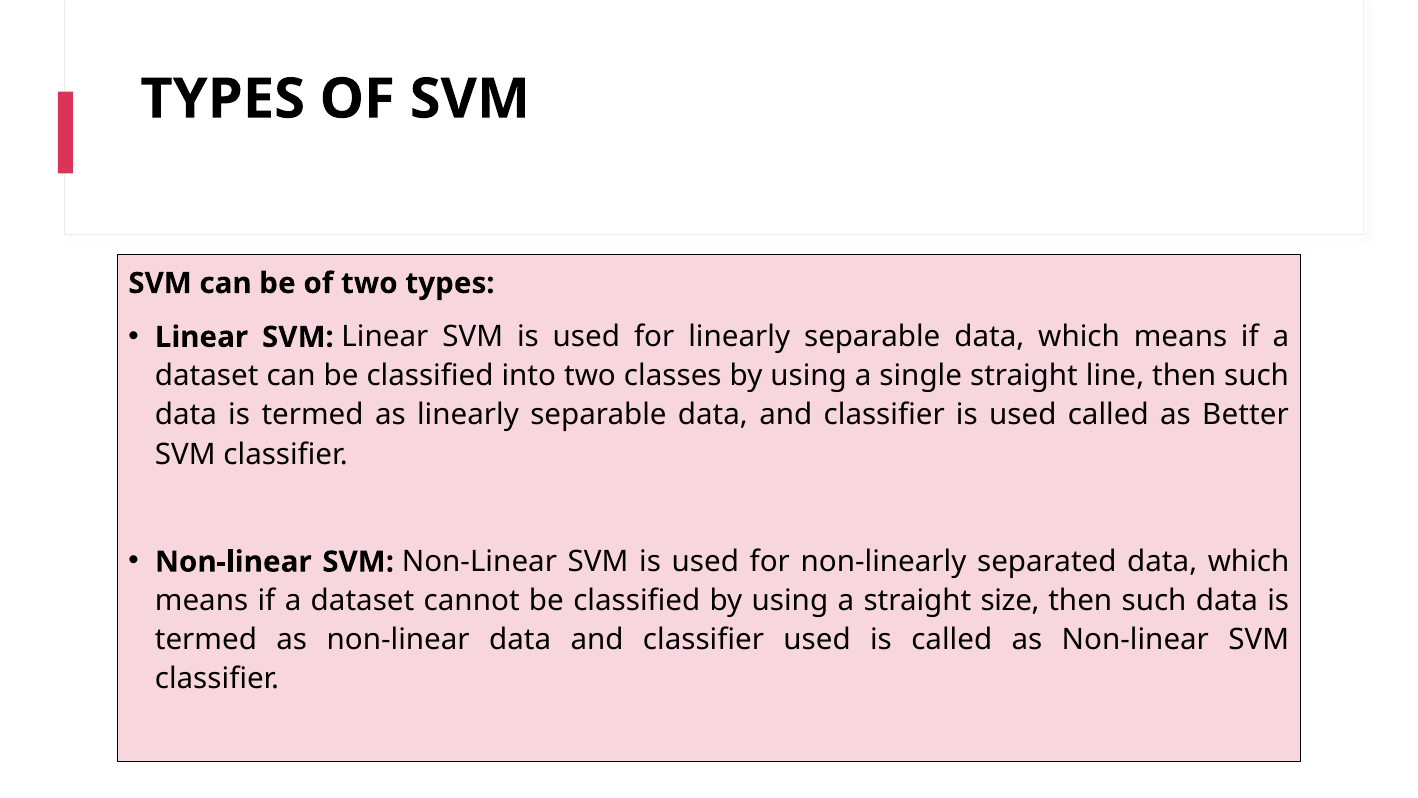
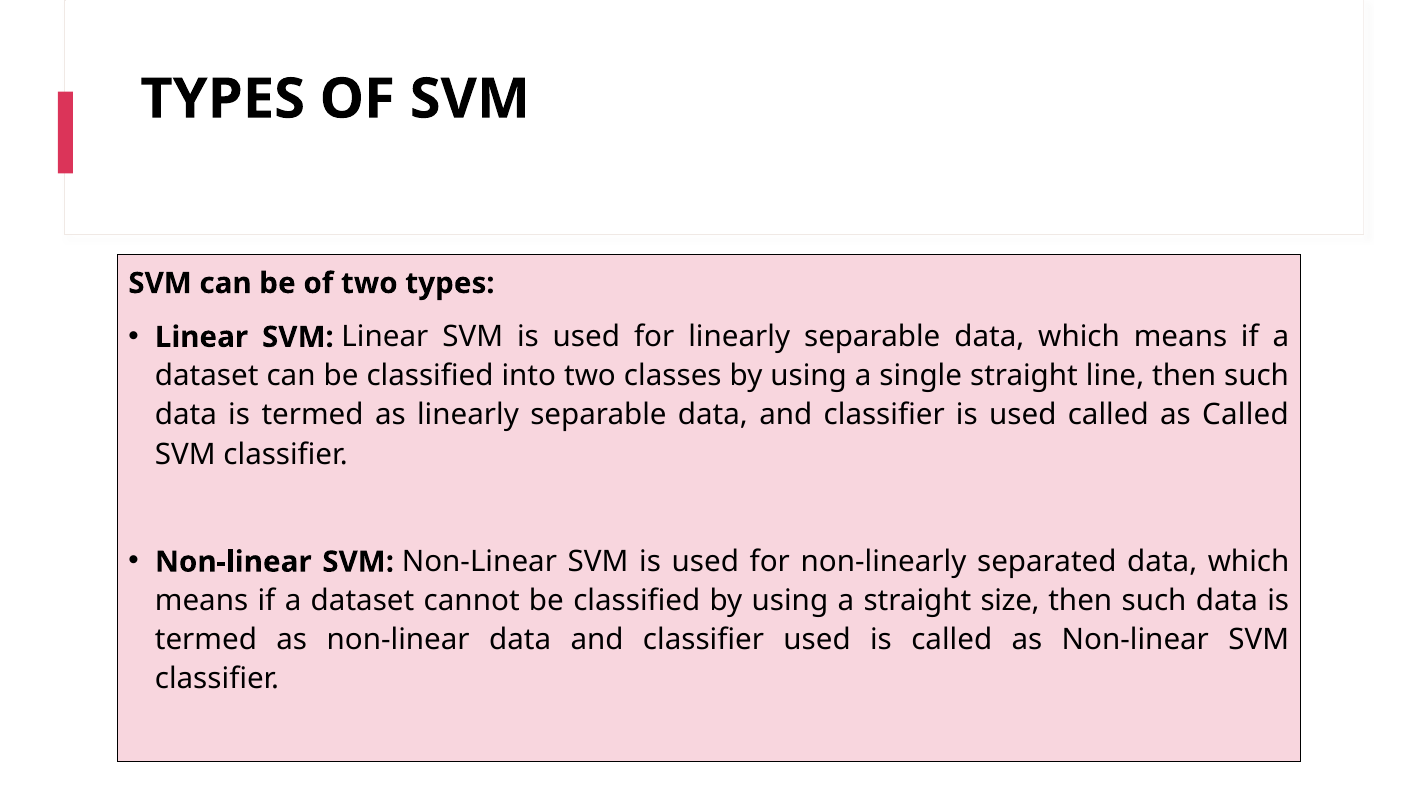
as Better: Better -> Called (1246, 415)
